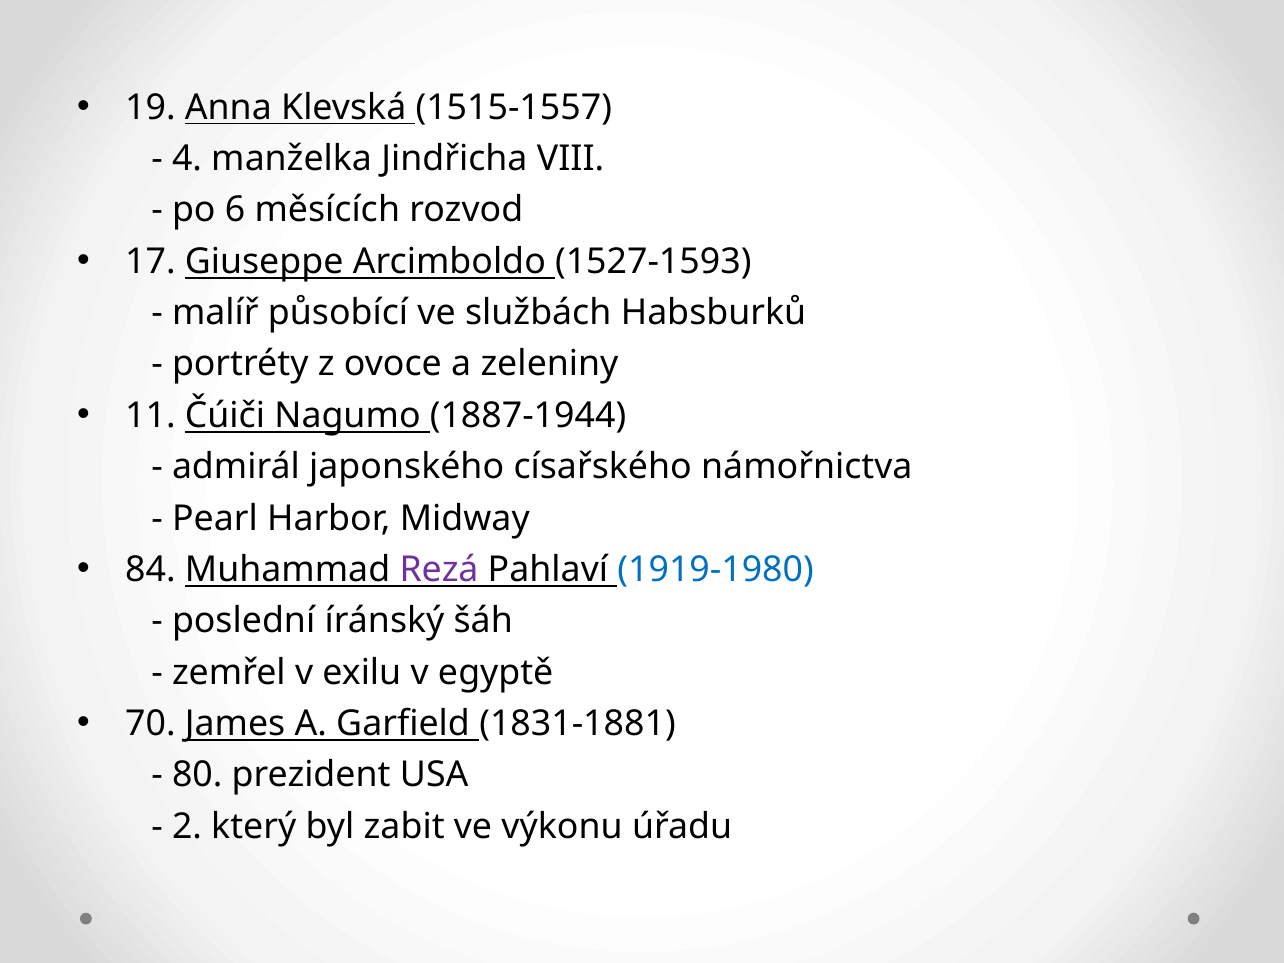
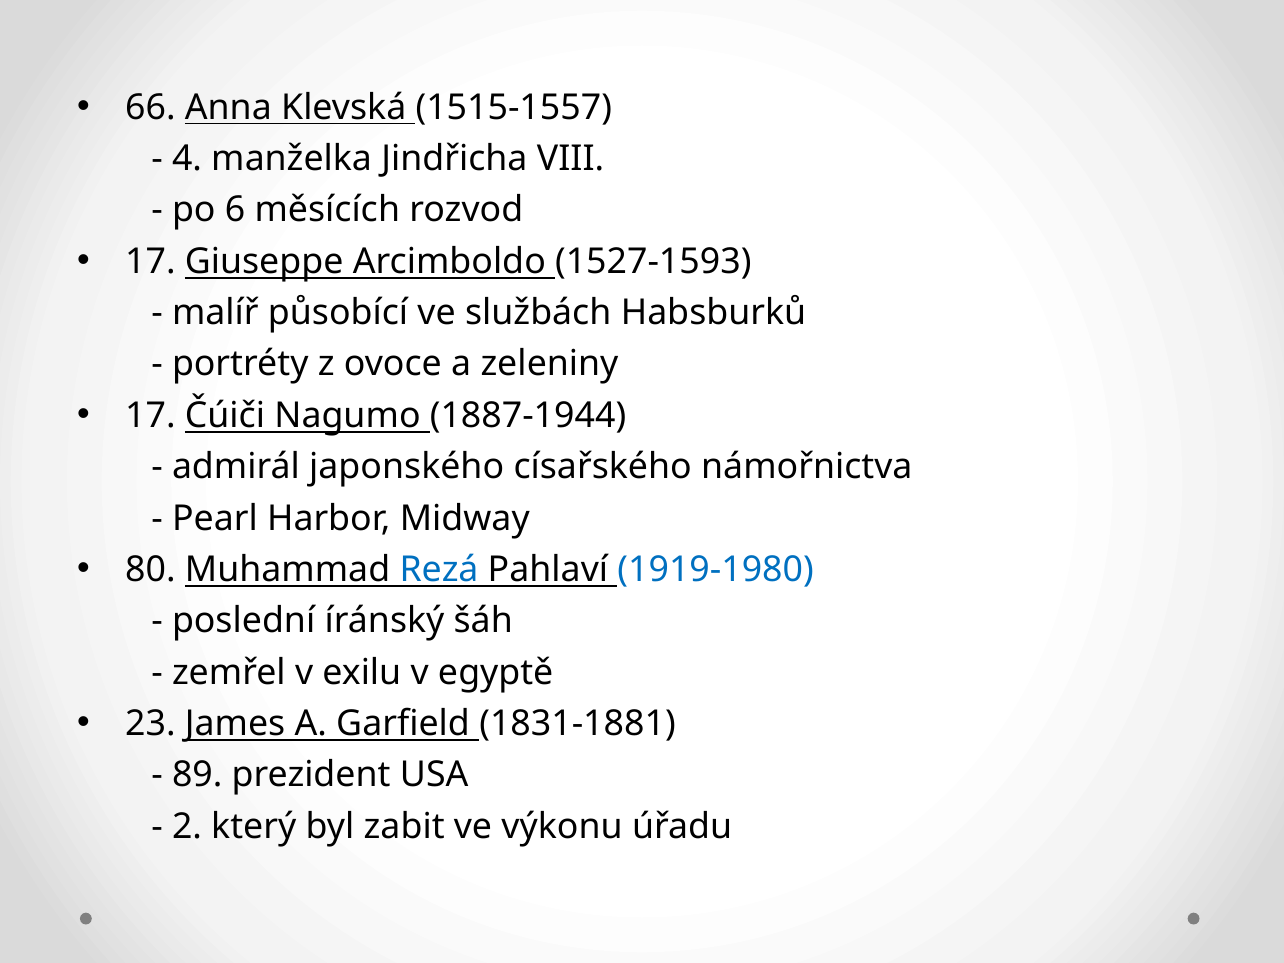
19: 19 -> 66 (150, 107)
11: 11 -> 17 (150, 416)
84: 84 -> 80 (150, 570)
Rezá colour: purple -> blue (439, 570)
70: 70 -> 23 (150, 724)
80: 80 -> 89 (197, 775)
